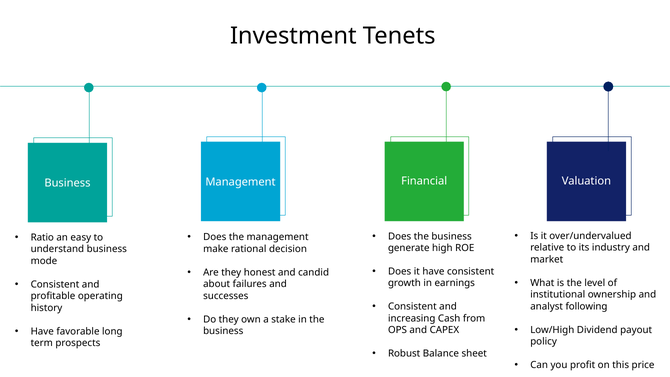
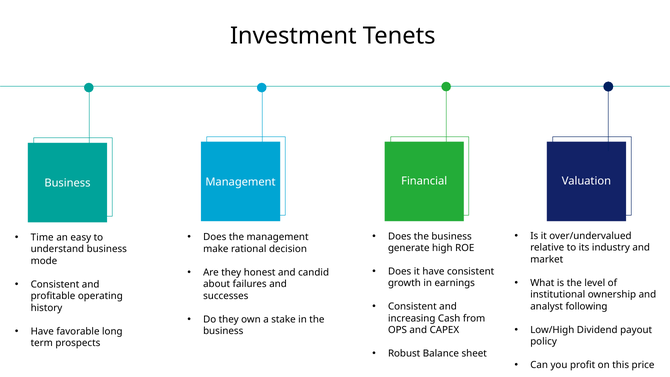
Ratio: Ratio -> Time (42, 237)
